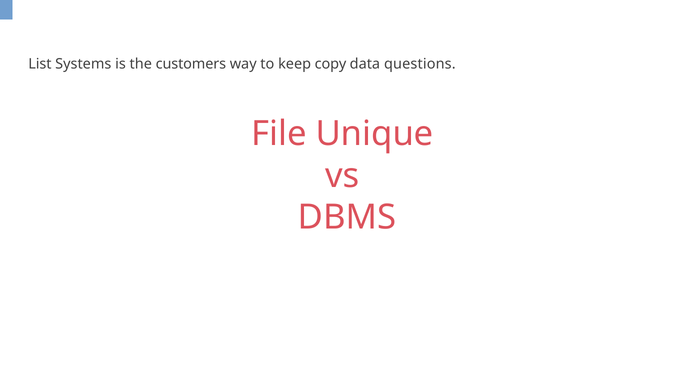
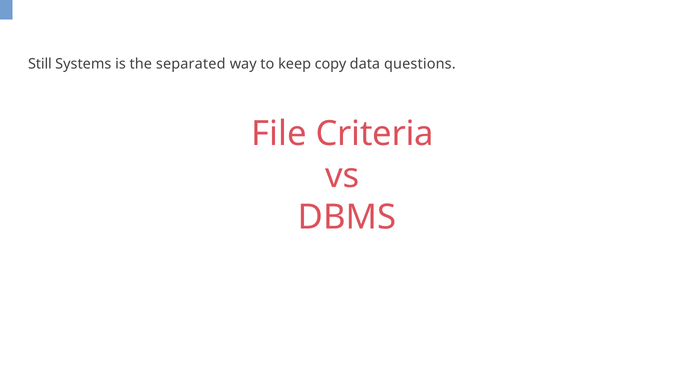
List: List -> Still (40, 64)
customers: customers -> separated (191, 64)
Unique: Unique -> Criteria (375, 134)
